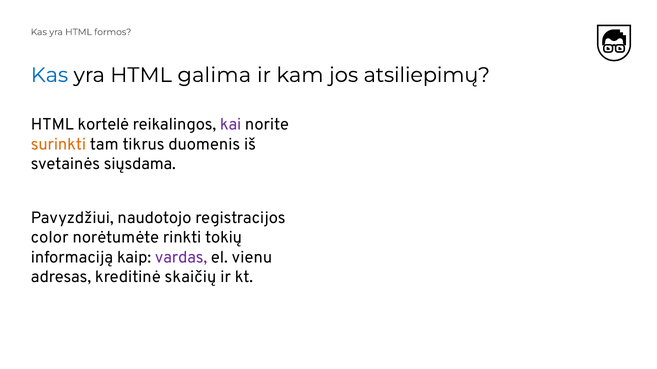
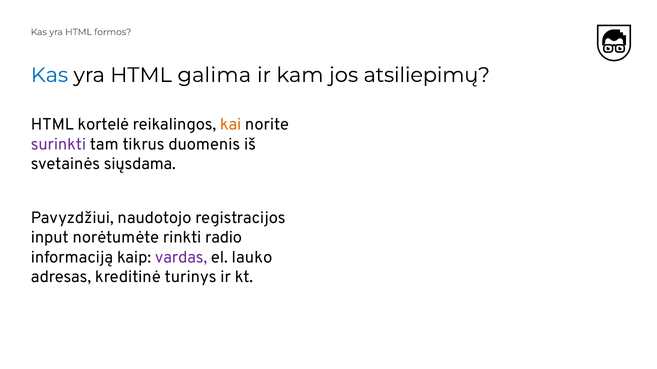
kai colour: purple -> orange (231, 125)
surinkti colour: orange -> purple (58, 144)
color: color -> input (50, 238)
tokių: tokių -> radio (224, 238)
vienu: vienu -> lauko (252, 258)
skaičių: skaičių -> turinys (191, 277)
